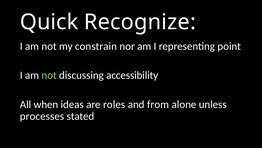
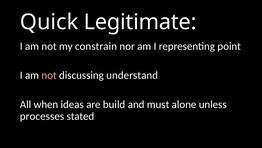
Recognize: Recognize -> Legitimate (140, 22)
not colour: light green -> pink (49, 75)
accessibility: accessibility -> understand (132, 75)
roles: roles -> build (114, 104)
from: from -> must (158, 104)
